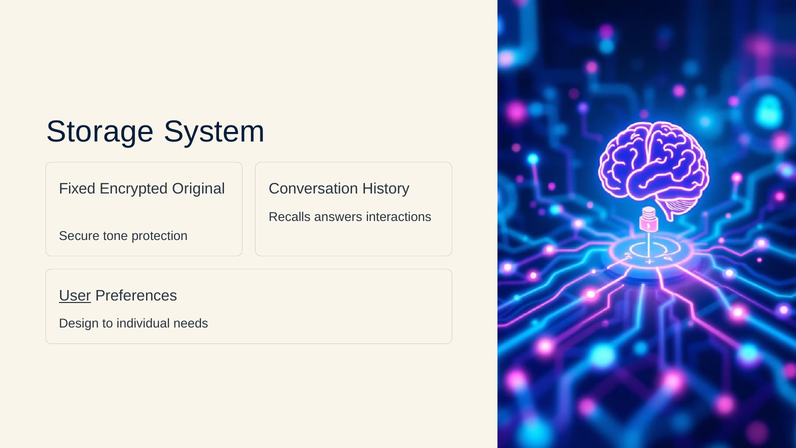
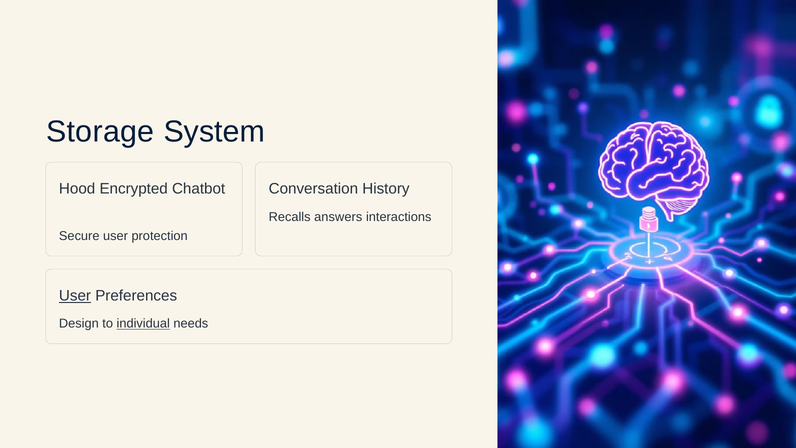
Fixed: Fixed -> Hood (77, 189)
Original: Original -> Chatbot (199, 189)
Secure tone: tone -> user (116, 236)
individual underline: none -> present (143, 324)
